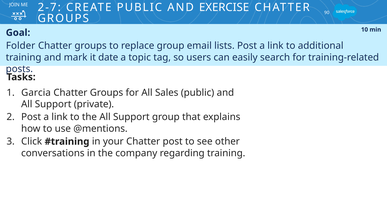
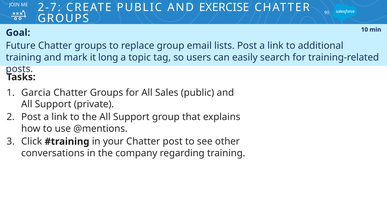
Folder: Folder -> Future (21, 46)
date: date -> long (108, 57)
